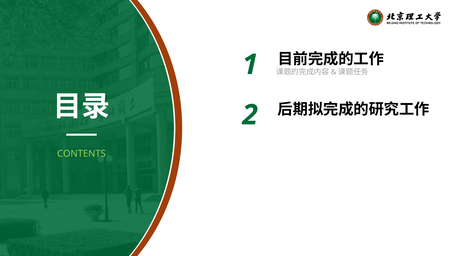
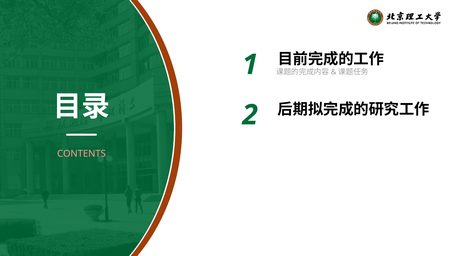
CONTENTS colour: light green -> pink (81, 154)
